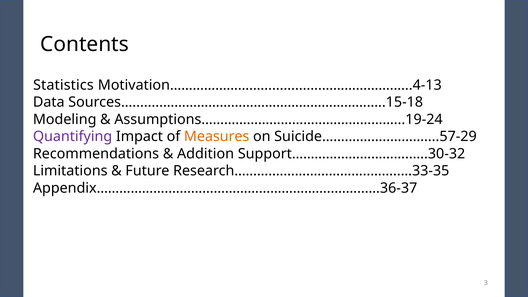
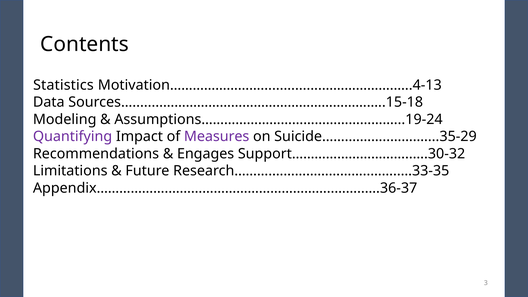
Measures colour: orange -> purple (217, 137)
Suicide…….………..………....57-29: Suicide…….………..………....57-29 -> Suicide…….………..………....35-29 (375, 137)
Addition: Addition -> Engages (206, 154)
